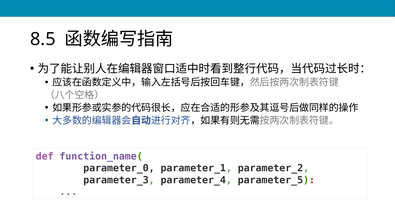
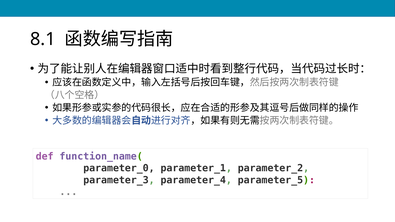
8.5: 8.5 -> 8.1 (43, 39)
